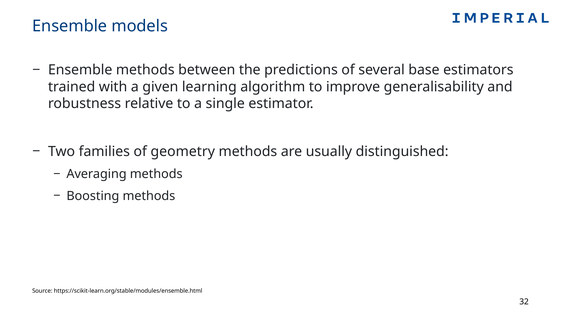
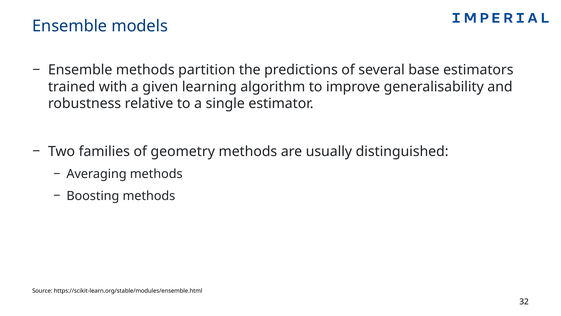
between: between -> partition (207, 70)
